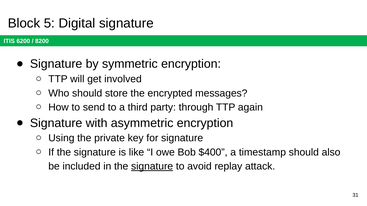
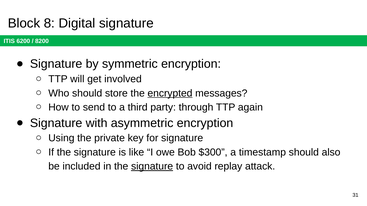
5: 5 -> 8 (49, 23)
encrypted underline: none -> present (170, 93)
$400: $400 -> $300 (213, 152)
